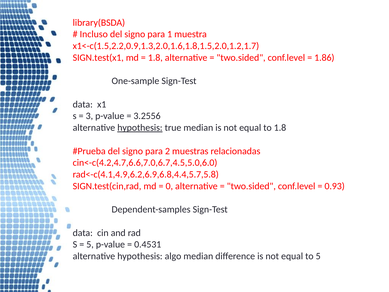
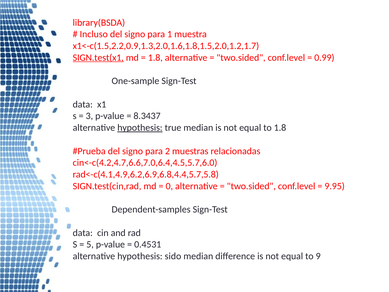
SIGN.test(x1 underline: none -> present (98, 58)
1.86: 1.86 -> 0.99 (324, 58)
3.2556: 3.2556 -> 8.3437 (147, 116)
cin<-c(4.2,4.7,6.6,7.0,6.7,4.5,5.0,6.0: cin<-c(4.2,4.7,6.6,7.0,6.7,4.5,5.0,6.0 -> cin<-c(4.2,4.7,6.6,7.0,6.4,4.5,5.7,6.0 (145, 163)
0.93: 0.93 -> 9.95 (335, 186)
algo: algo -> sido (173, 256)
to 5: 5 -> 9 (318, 256)
